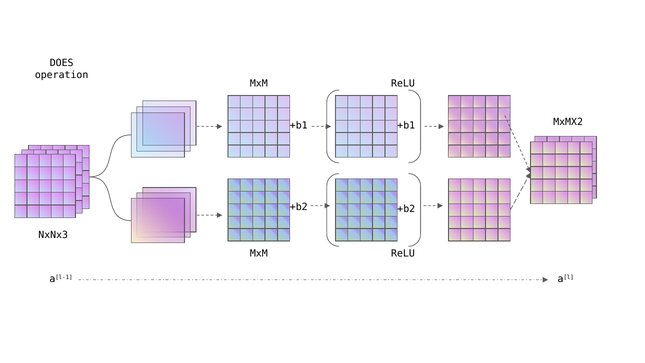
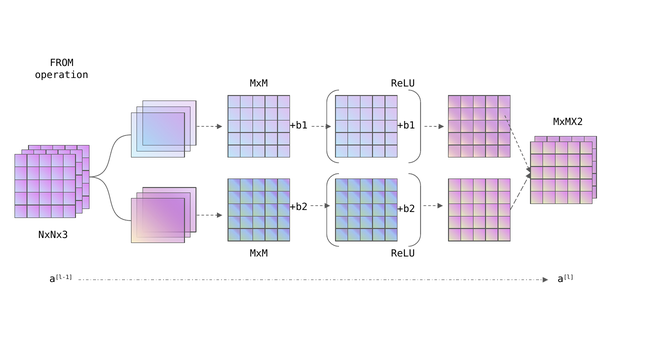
DOES: DOES -> FROM (62, 63)
